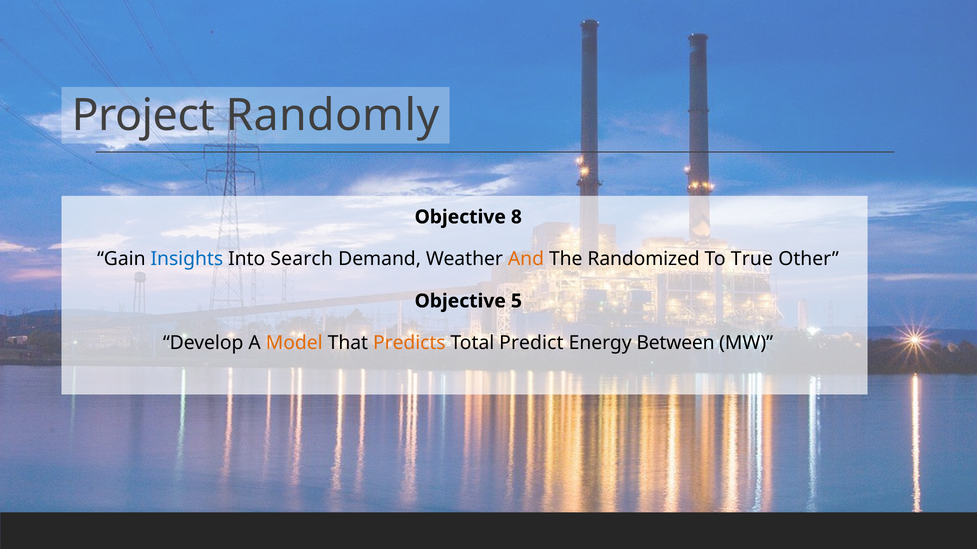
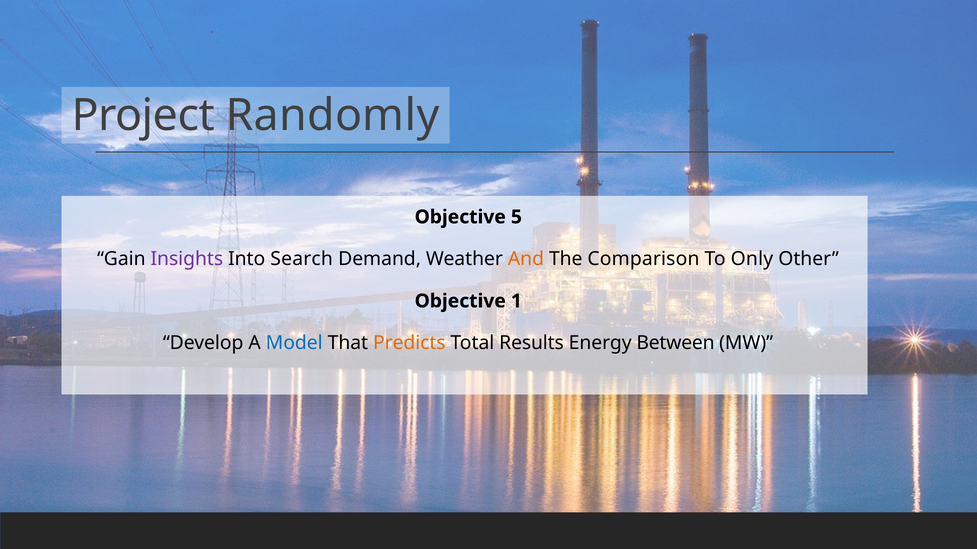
8: 8 -> 5 (516, 217)
Insights colour: blue -> purple (187, 259)
Randomized: Randomized -> Comparison (643, 259)
True: True -> Only (752, 259)
5: 5 -> 1 (516, 301)
Model colour: orange -> blue (294, 343)
Predict: Predict -> Results (532, 343)
